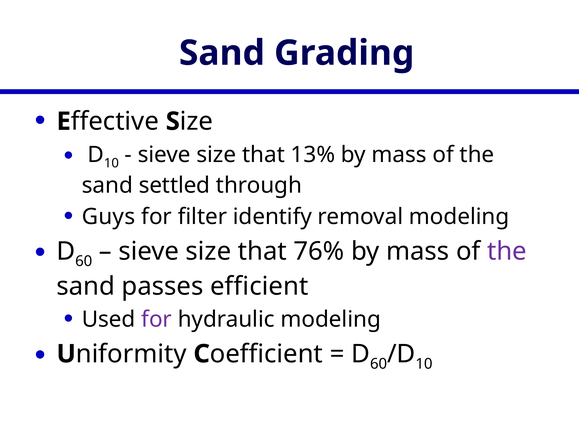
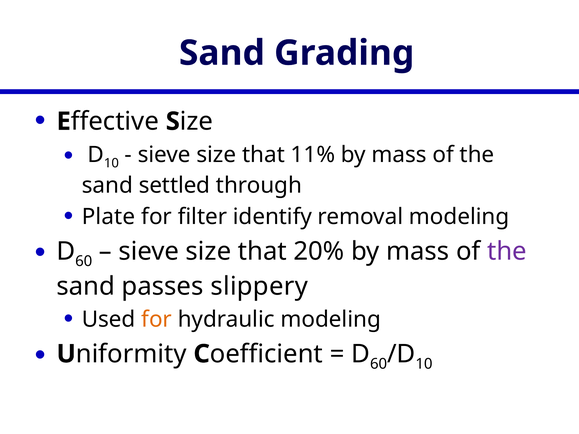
13%: 13% -> 11% (313, 155)
Guys: Guys -> Plate (109, 217)
76%: 76% -> 20% (319, 251)
efficient: efficient -> slippery (259, 287)
for colour: purple -> orange (157, 320)
